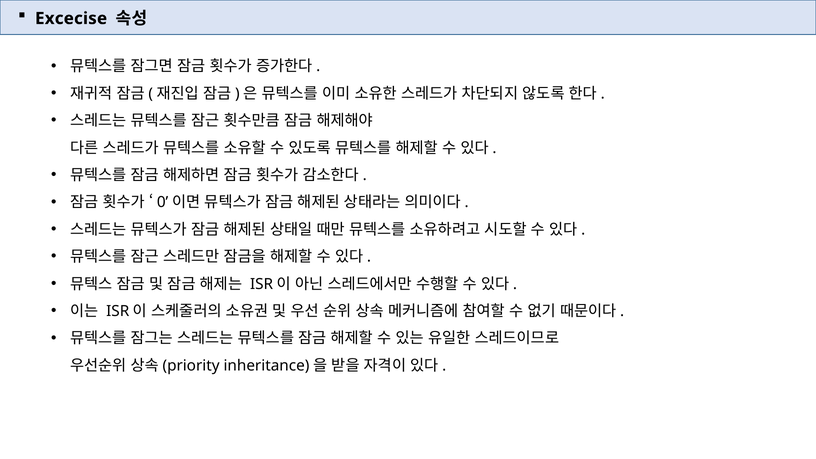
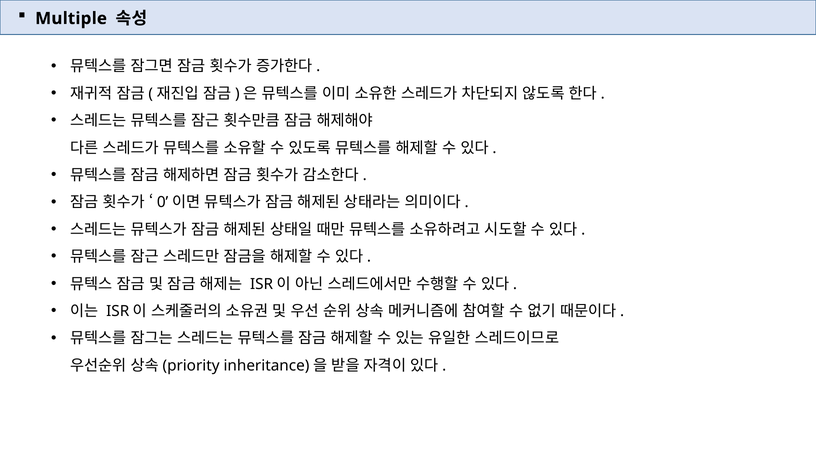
Excecise: Excecise -> Multiple (71, 18)
